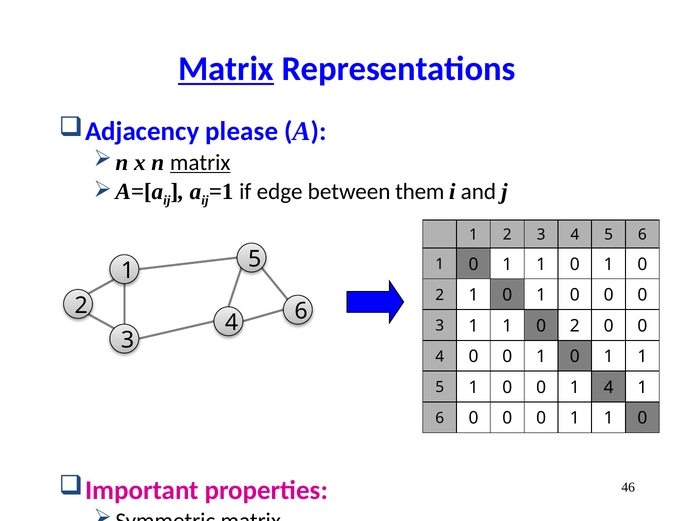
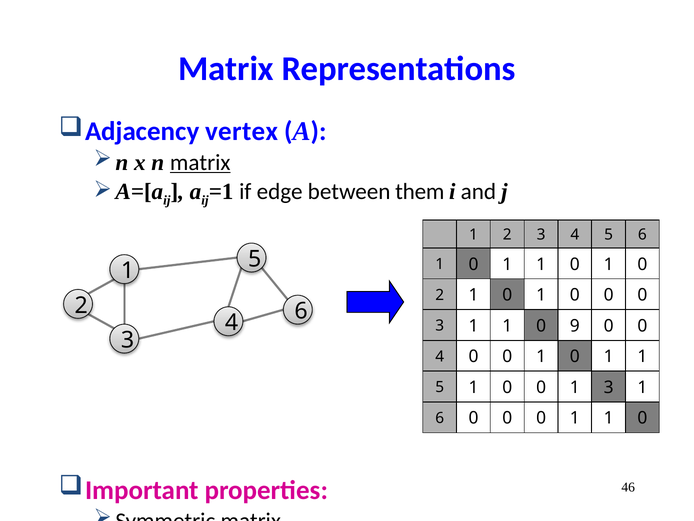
Matrix underline: present -> none (226, 69)
please: please -> vertex (242, 131)
1 1 0 2: 2 -> 9 (575, 326)
0 1 4: 4 -> 3 (609, 387)
